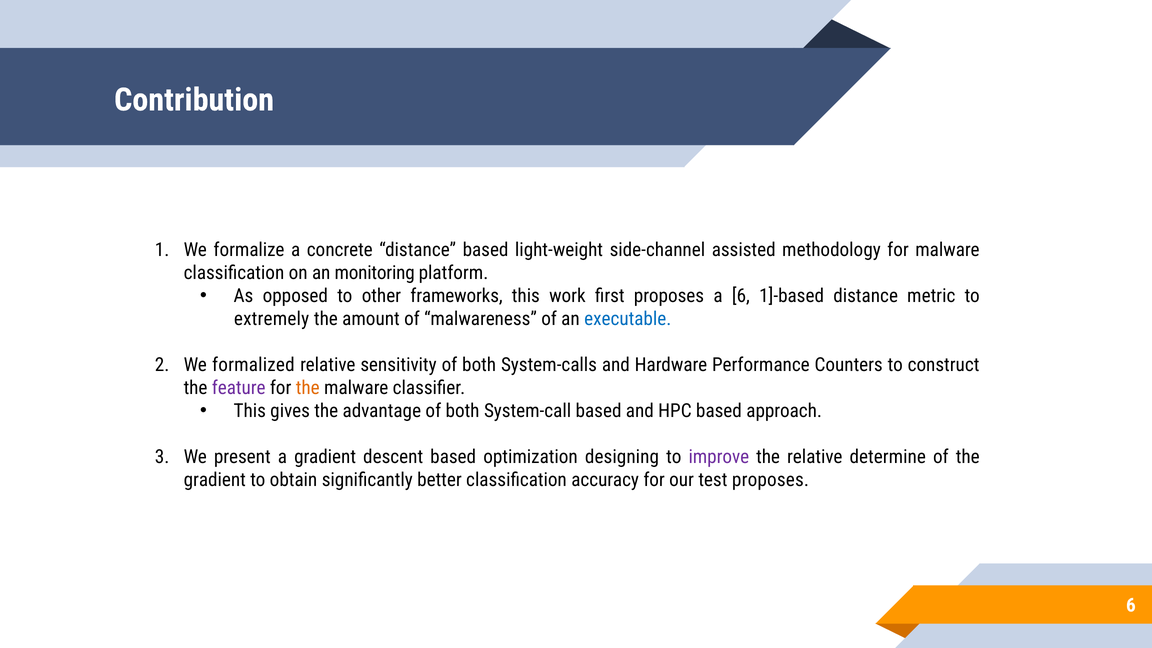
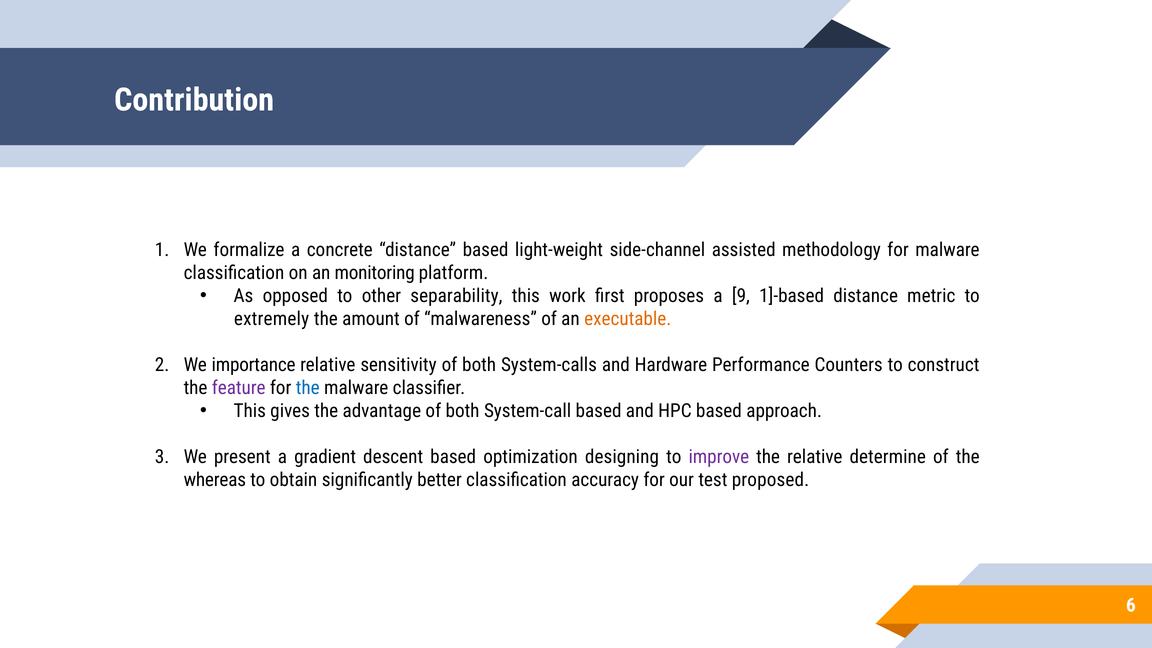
frameworks: frameworks -> separability (456, 296)
a 6: 6 -> 9 (741, 296)
executable colour: blue -> orange (628, 319)
formalized: formalized -> importance (254, 365)
the colour: orange -> blue (308, 388)
gradient: gradient -> whereas (215, 480)
test proposes: proposes -> proposed (771, 480)
